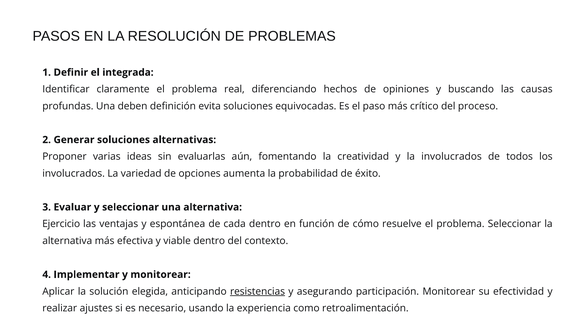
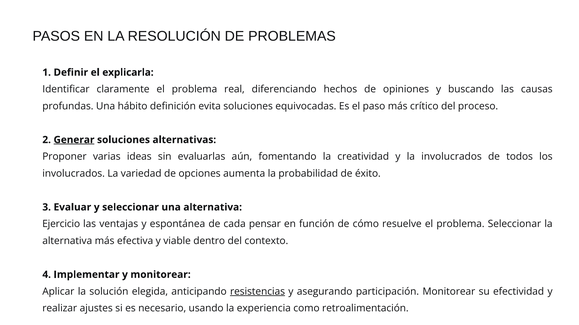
integrada: integrada -> explicarla (128, 73)
deben: deben -> hábito (133, 106)
Generar underline: none -> present (74, 140)
cada dentro: dentro -> pensar (265, 224)
